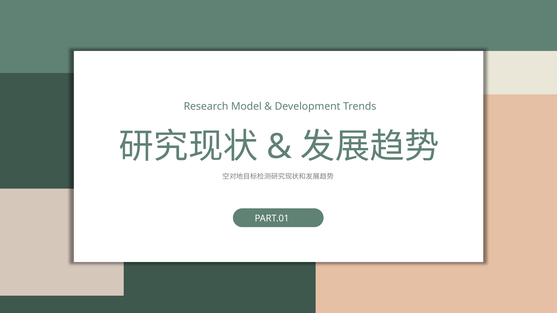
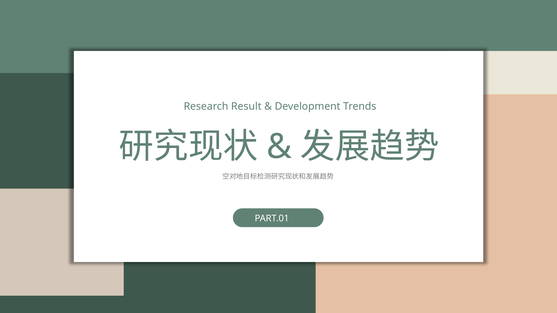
Model: Model -> Result (246, 107)
